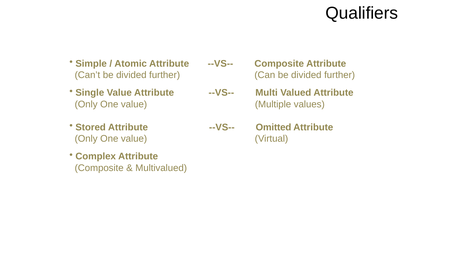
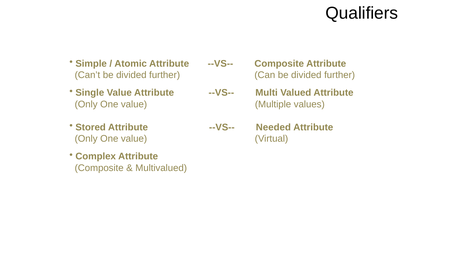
Omitted: Omitted -> Needed (273, 127)
